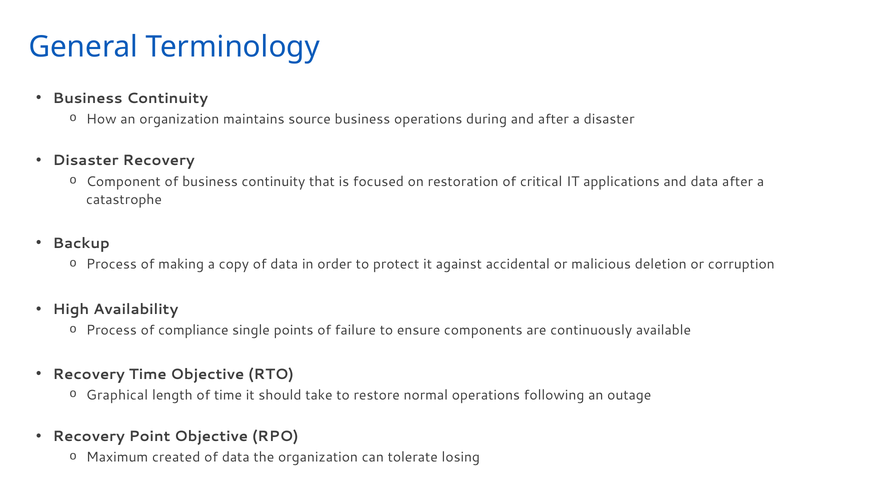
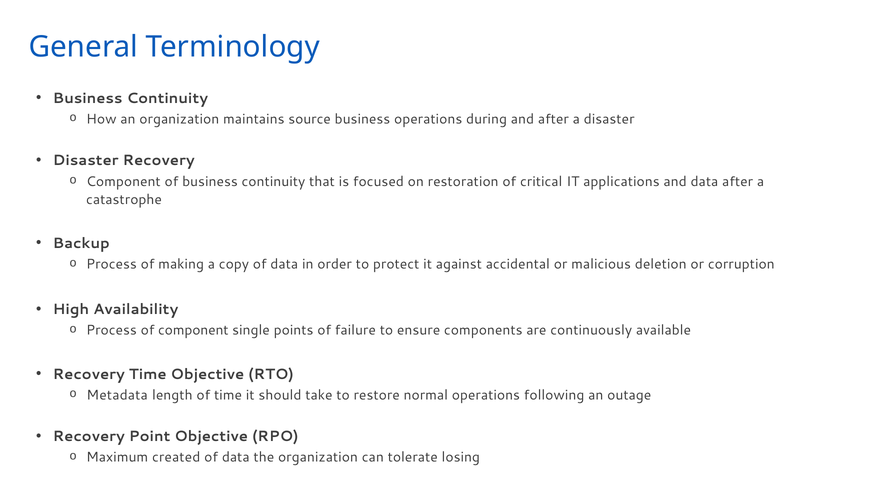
of compliance: compliance -> component (193, 330)
Graphical: Graphical -> Metadata (117, 395)
